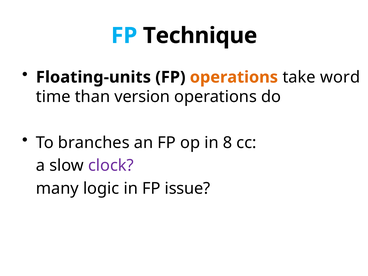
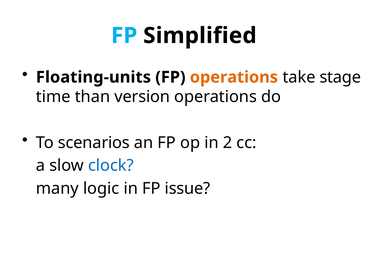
Technique: Technique -> Simplified (200, 36)
word: word -> stage (340, 77)
branches: branches -> scenarios (94, 143)
8: 8 -> 2 (228, 143)
clock colour: purple -> blue (111, 166)
